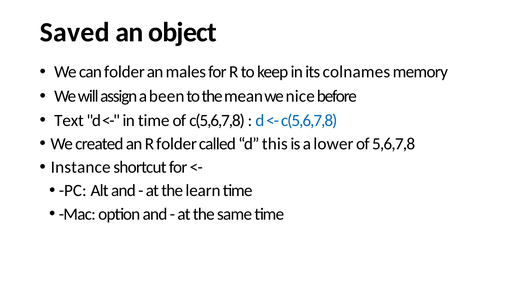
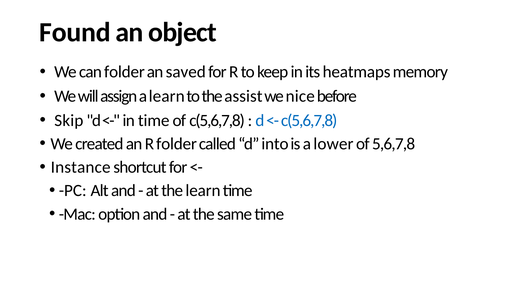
Saved: Saved -> Found (75, 32)
males: males -> saved (186, 72)
colnames: colnames -> heatmaps (357, 72)
a been: been -> learn (167, 96)
mean: mean -> assist (243, 96)
Text: Text -> Skip (69, 121)
this: this -> into (275, 144)
